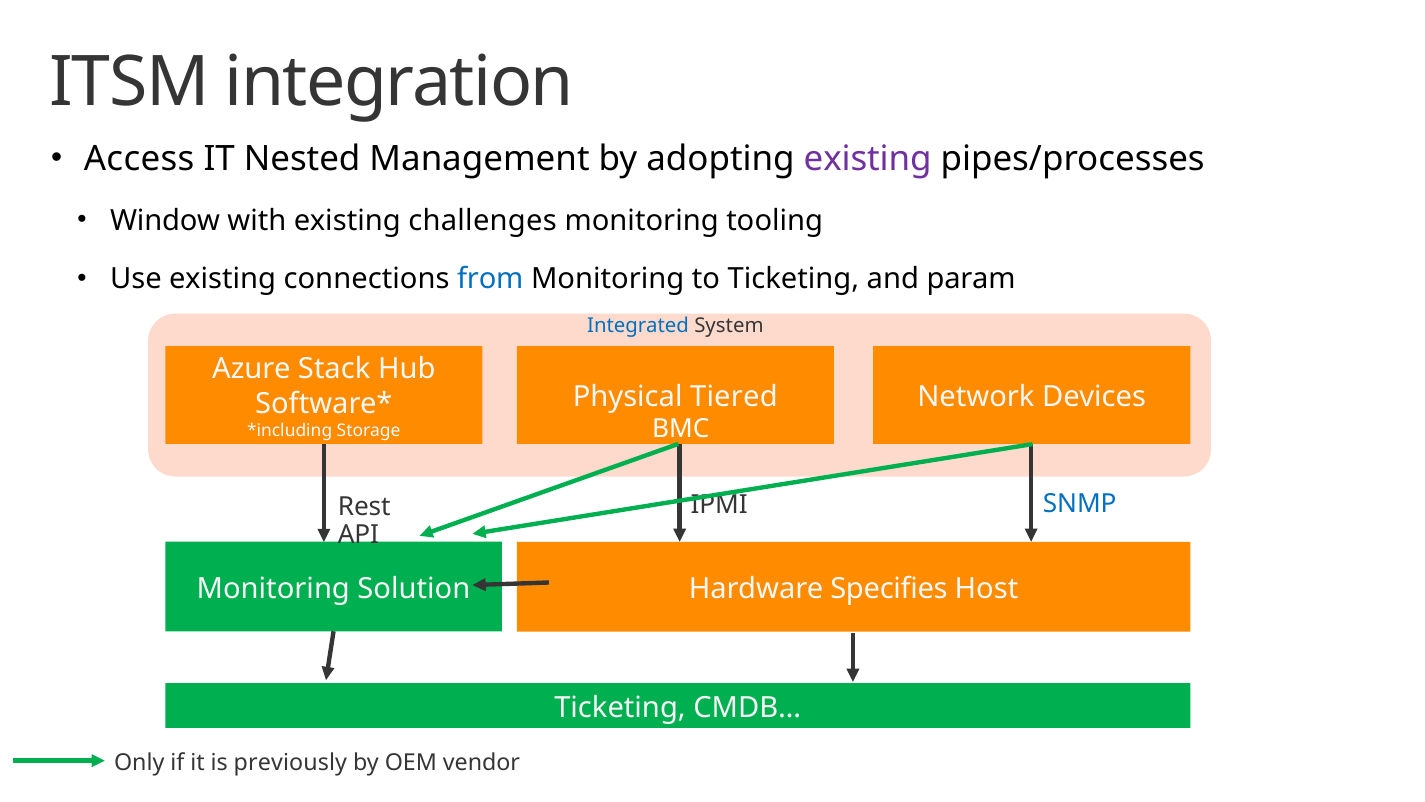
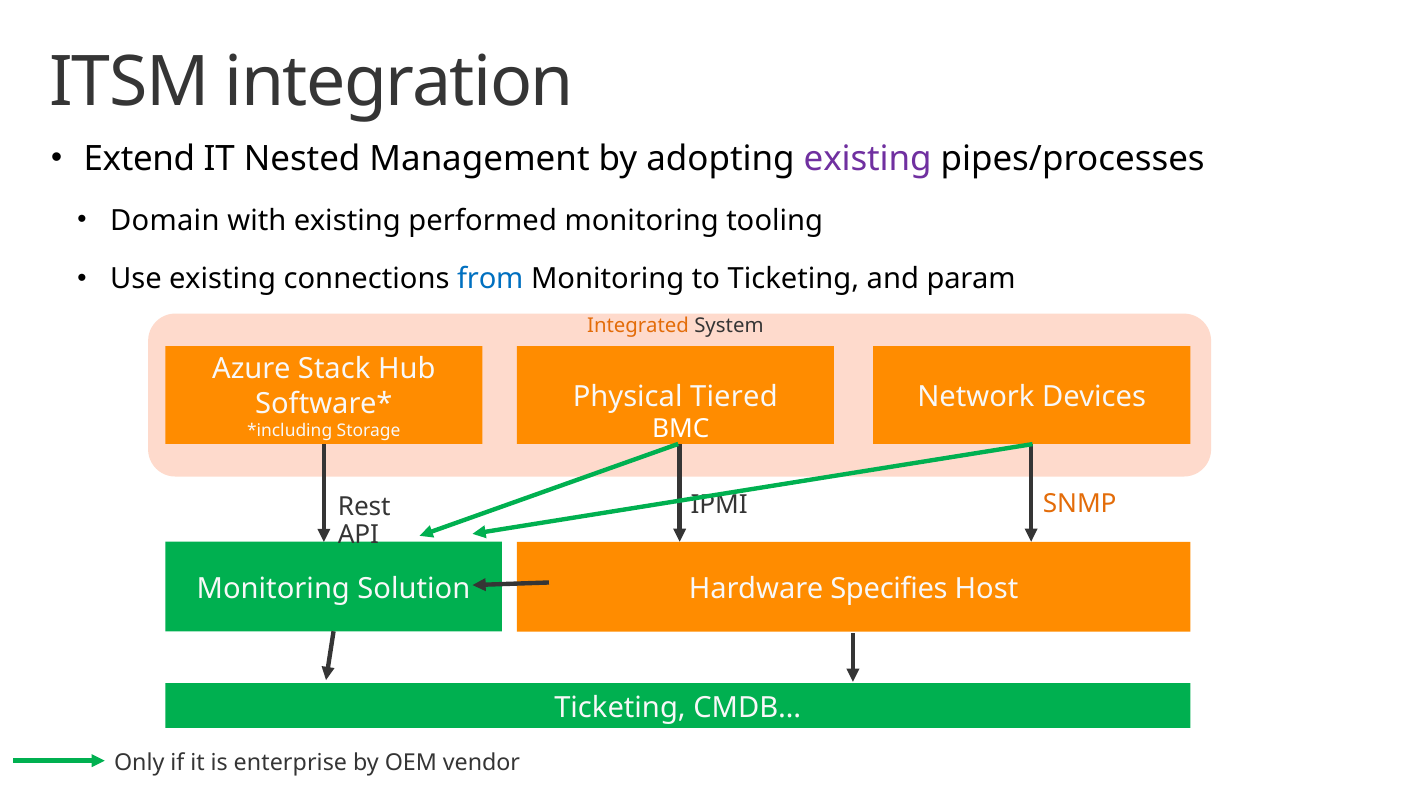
Access: Access -> Extend (139, 159)
Window: Window -> Domain (165, 220)
challenges: challenges -> performed (483, 220)
Integrated colour: blue -> orange (638, 326)
SNMP colour: blue -> orange (1080, 504)
previously: previously -> enterprise (290, 762)
